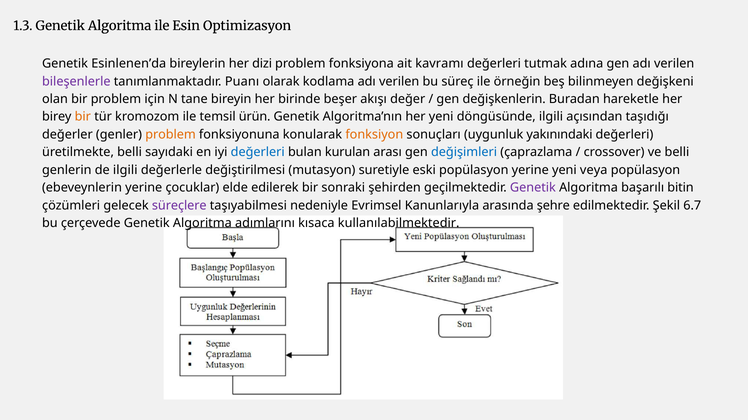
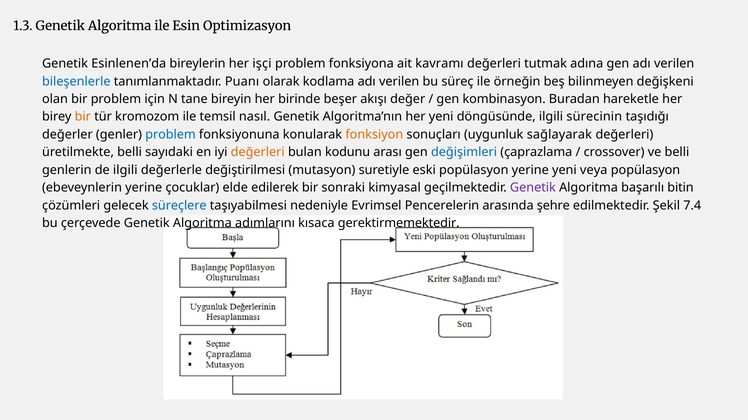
dizi: dizi -> işçi (262, 64)
bileşenlerle colour: purple -> blue (76, 82)
değişkenlerin: değişkenlerin -> kombinasyon (504, 99)
ürün: ürün -> nasıl (255, 117)
açısından: açısından -> sürecinin (594, 117)
problem colour: orange -> blue (171, 135)
yakınındaki: yakınındaki -> sağlayarak (559, 135)
değerleri colour: blue -> orange (258, 153)
kurulan: kurulan -> kodunu (348, 153)
şehirden: şehirden -> kimyasal (395, 188)
süreçlere colour: purple -> blue (179, 206)
Kanunlarıyla: Kanunlarıyla -> Pencerelerin (442, 206)
6.7: 6.7 -> 7.4 (692, 206)
kullanılabilmektedir: kullanılabilmektedir -> gerektirmemektedir (399, 223)
